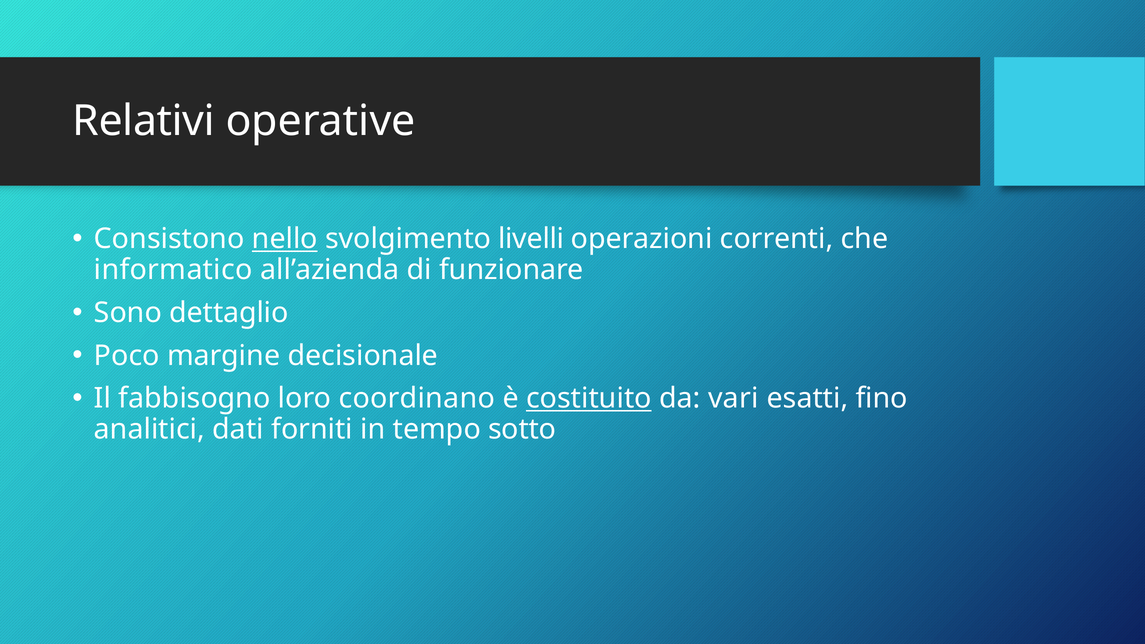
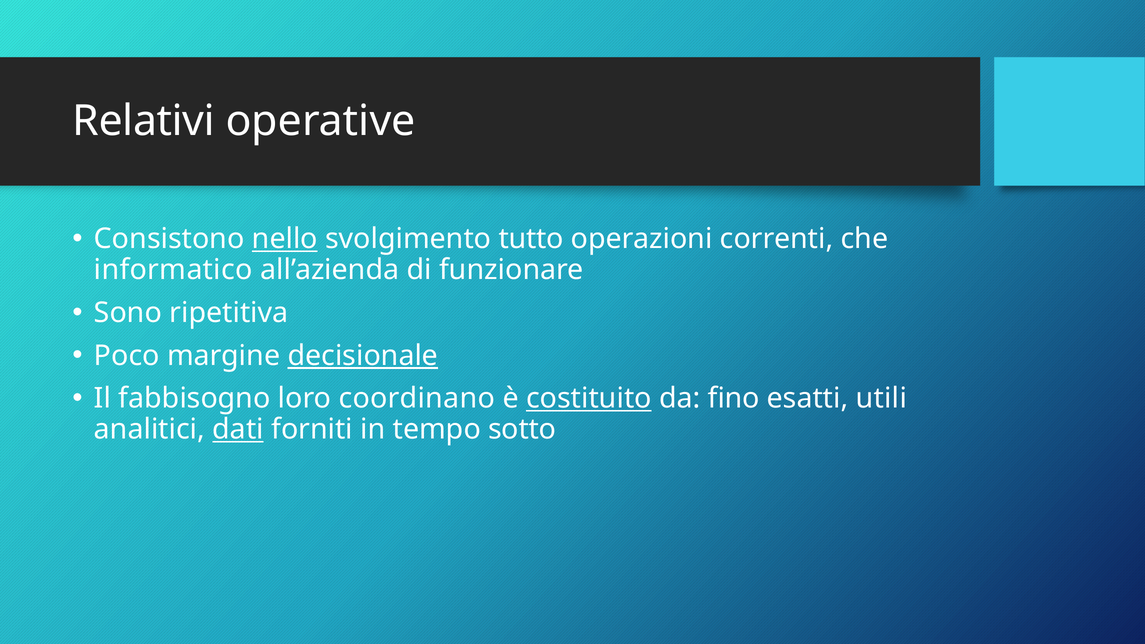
livelli: livelli -> tutto (531, 239)
dettaglio: dettaglio -> ripetitiva (229, 313)
decisionale underline: none -> present (363, 356)
vari: vari -> fino (734, 398)
fino: fino -> utili (881, 398)
dati underline: none -> present (238, 429)
